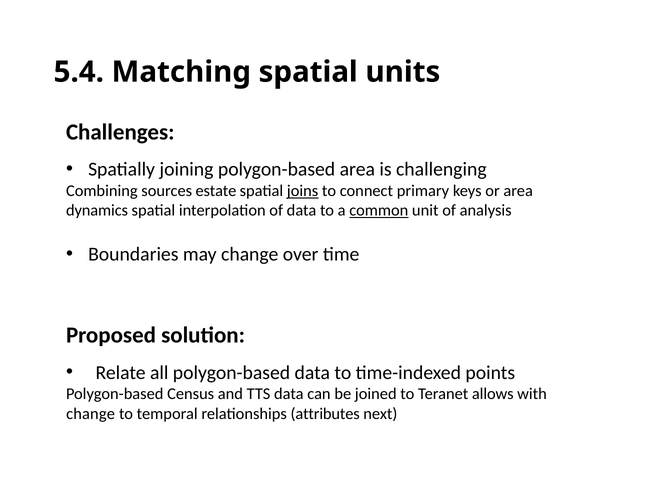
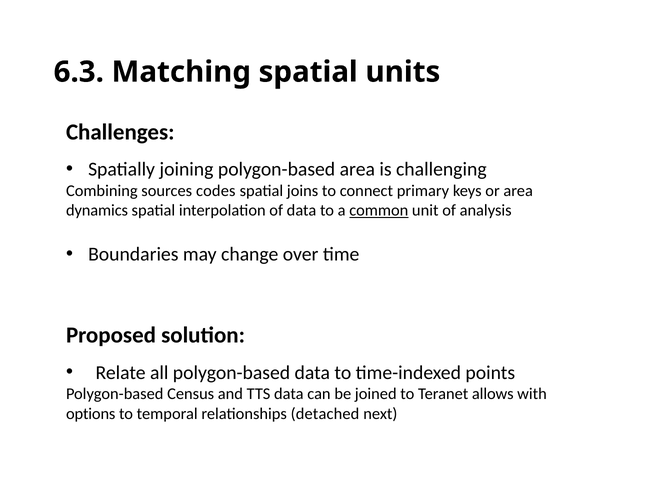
5.4: 5.4 -> 6.3 (79, 72)
estate: estate -> codes (216, 191)
joins underline: present -> none (303, 191)
change: change -> options (91, 414)
attributes: attributes -> detached (325, 414)
